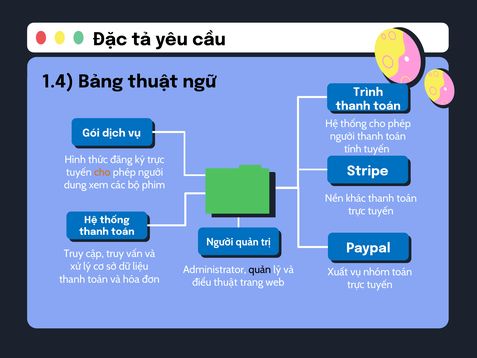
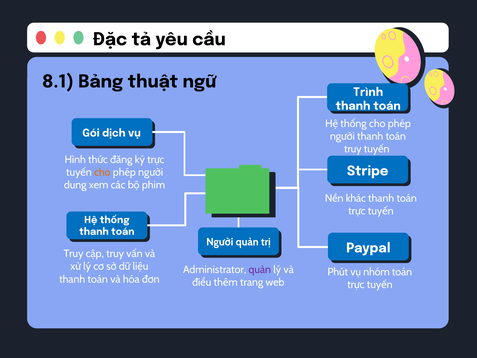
1.4: 1.4 -> 8.1 (58, 82)
tính: tính -> truy (353, 149)
quản colour: black -> purple (260, 269)
Xuất: Xuất -> Phút (338, 272)
điểu thuật: thuật -> thêm (226, 282)
